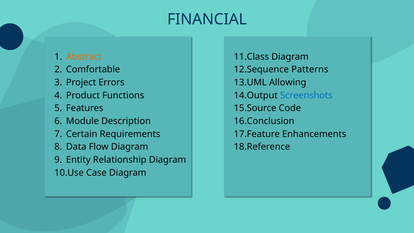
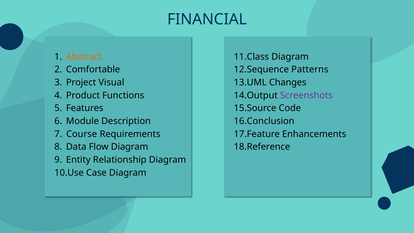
Errors: Errors -> Visual (111, 82)
Allowing: Allowing -> Changes (288, 82)
Screenshots colour: blue -> purple (306, 95)
Certain: Certain -> Course (82, 134)
